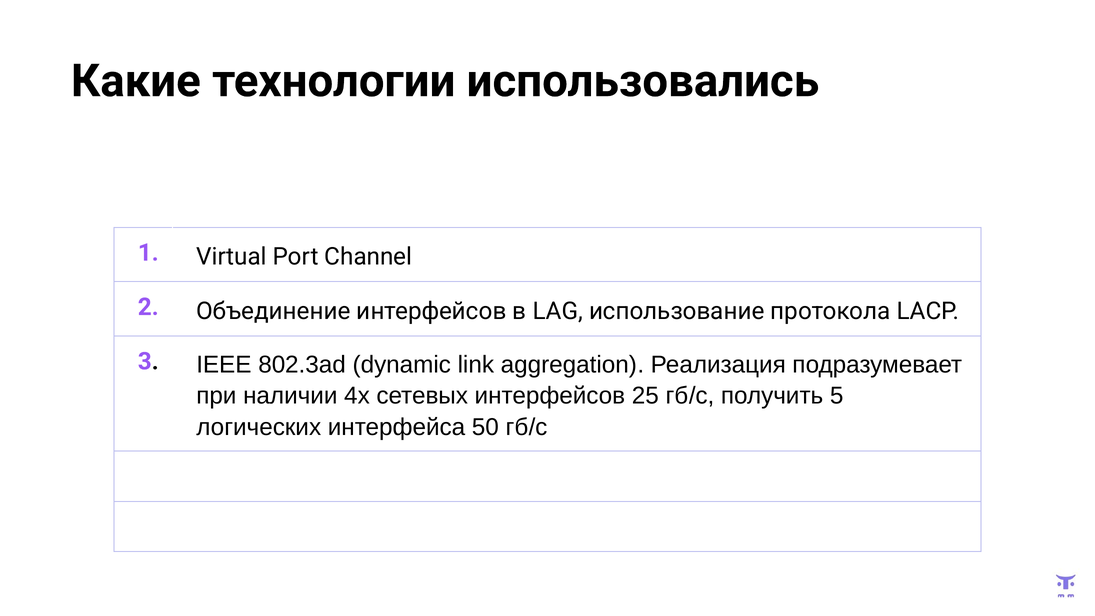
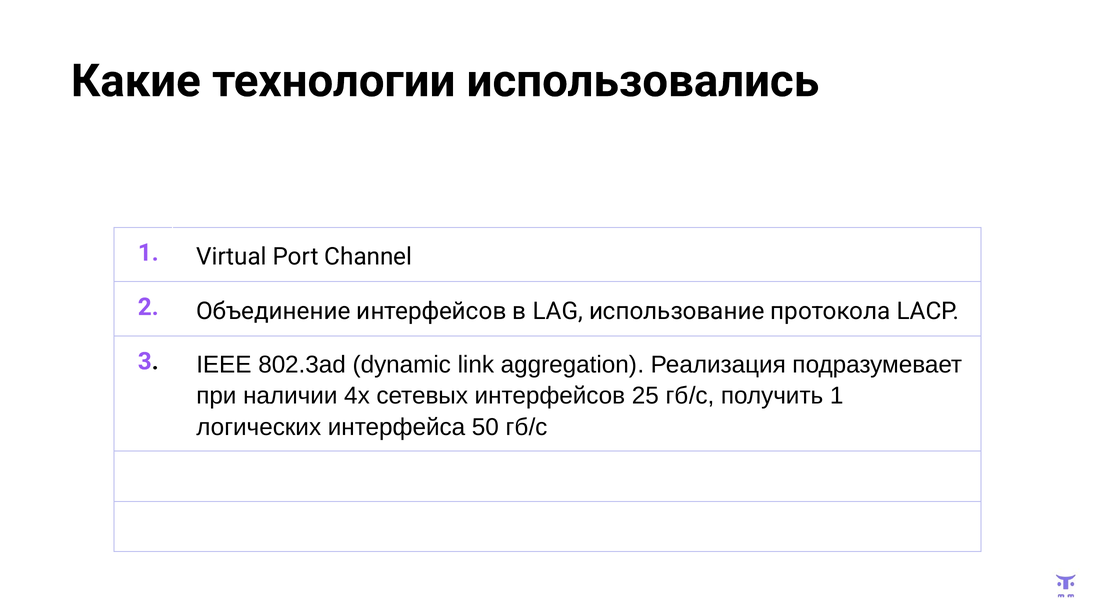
получить 5: 5 -> 1 (837, 396)
